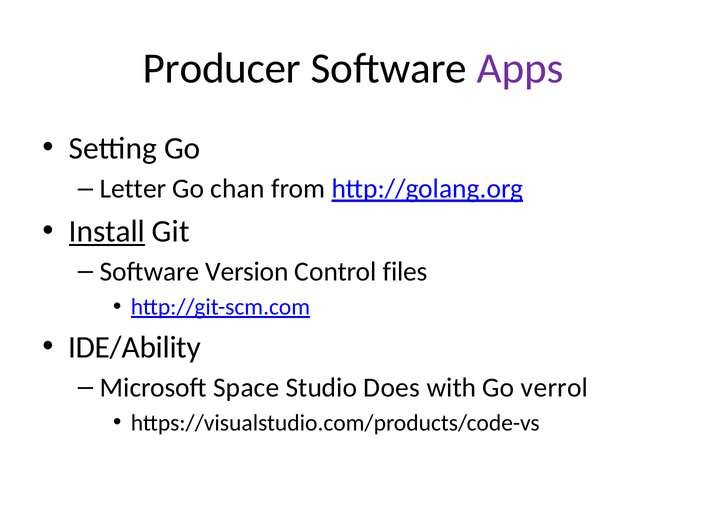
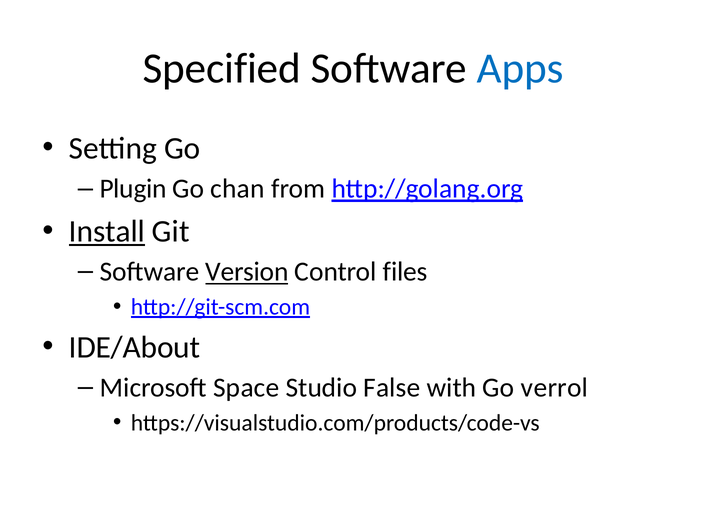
Producer: Producer -> Specified (222, 68)
Apps colour: purple -> blue (520, 68)
Letter: Letter -> Plugin (133, 189)
Version underline: none -> present (247, 272)
IDE/Ability: IDE/Ability -> IDE/About (135, 347)
Does: Does -> False (392, 388)
